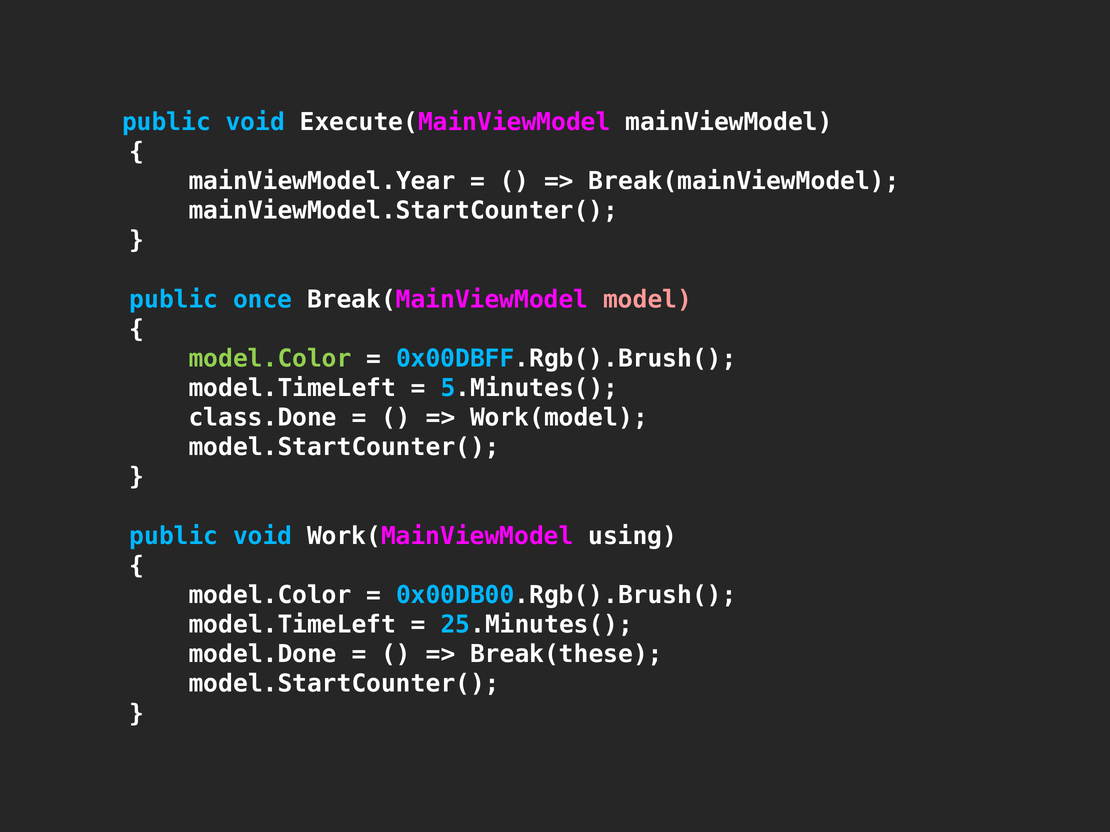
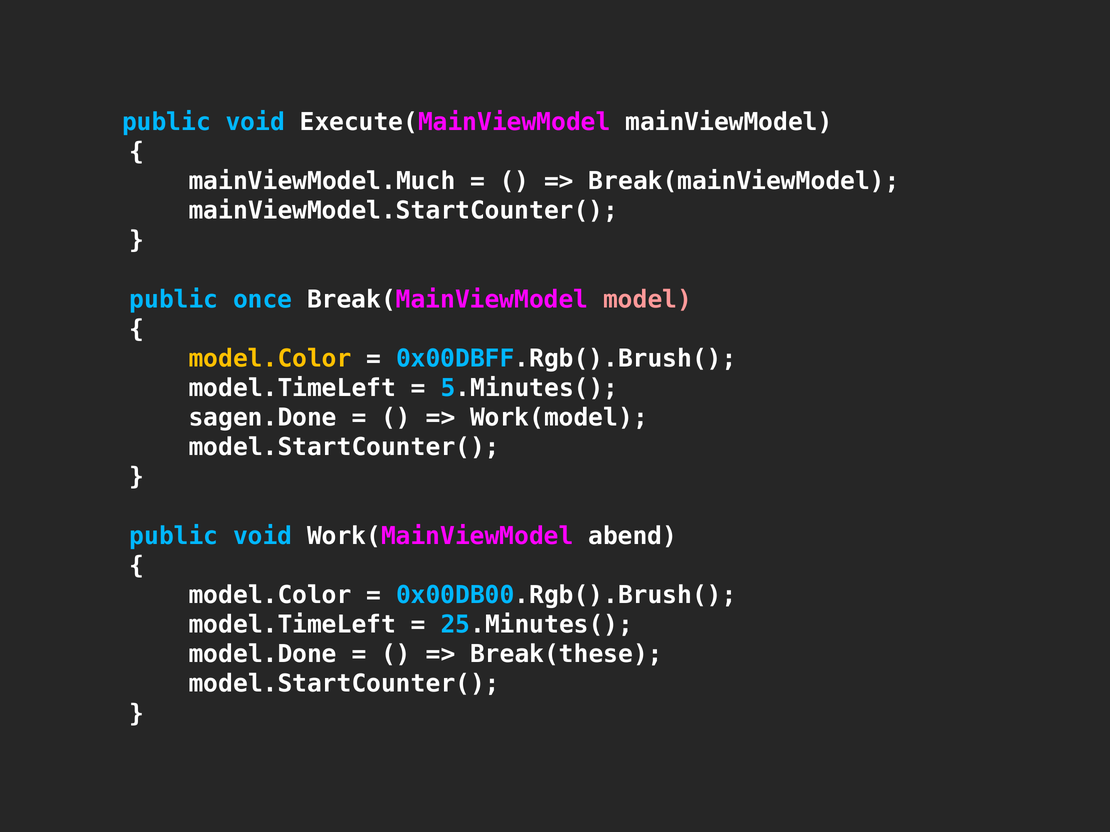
mainViewModel.Year: mainViewModel.Year -> mainViewModel.Much (322, 181)
model.Color colour: light green -> yellow (270, 359)
class.Done: class.Done -> sagen.Done (263, 418)
using: using -> abend (633, 536)
